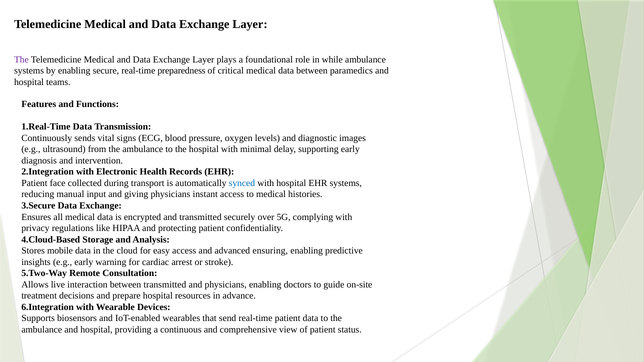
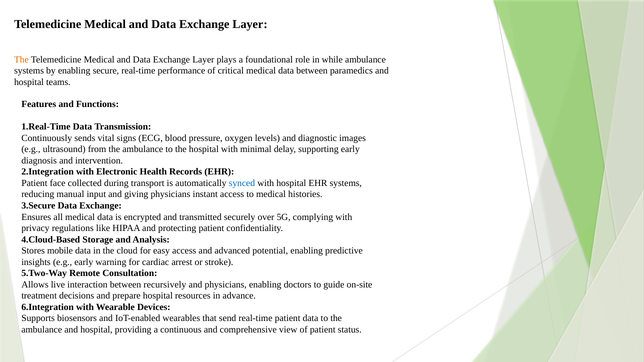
The colour: purple -> orange (21, 60)
preparedness: preparedness -> performance (181, 71)
ensuring: ensuring -> potential (270, 251)
between transmitted: transmitted -> recursively (165, 285)
